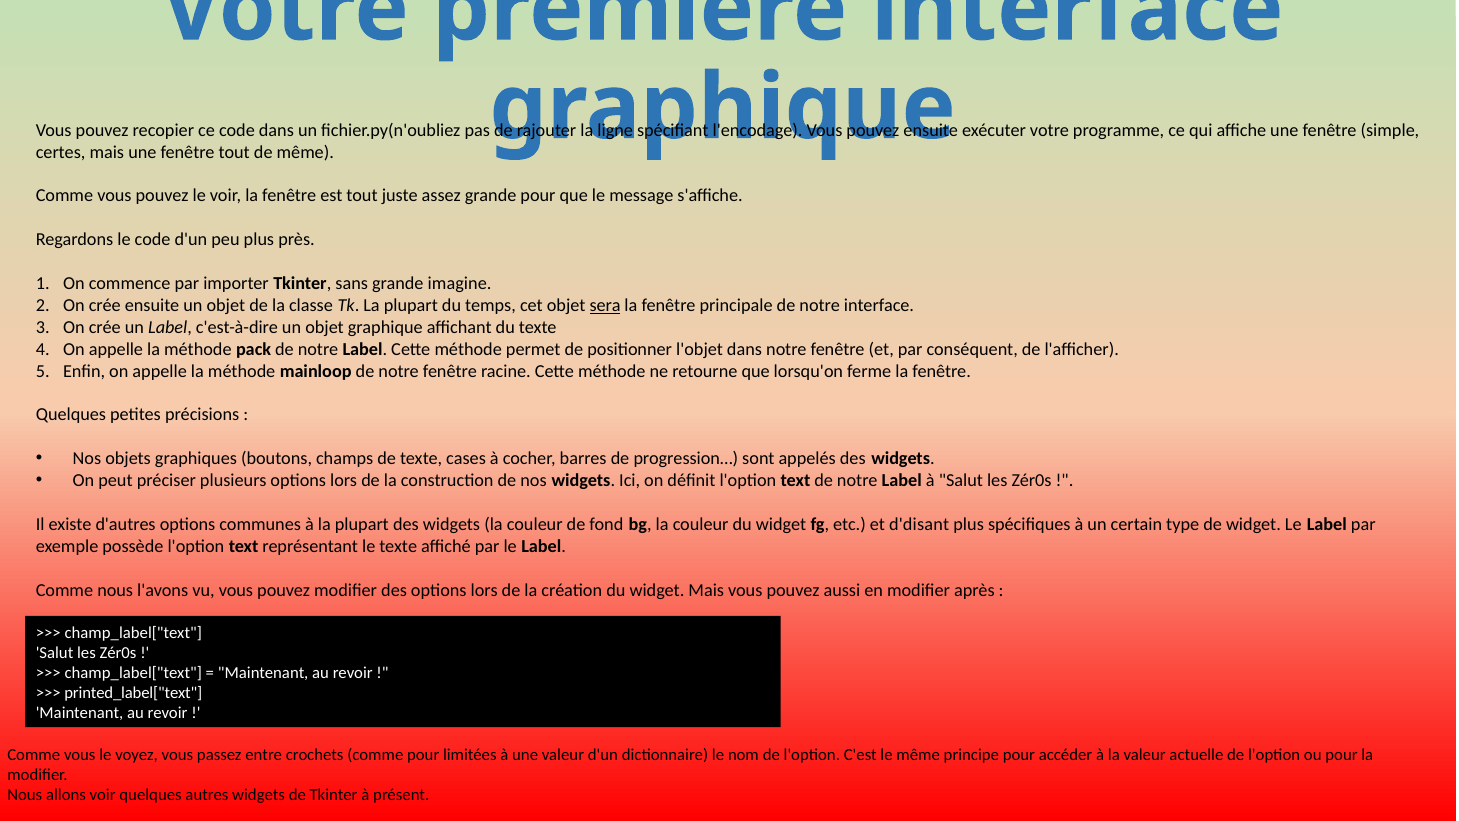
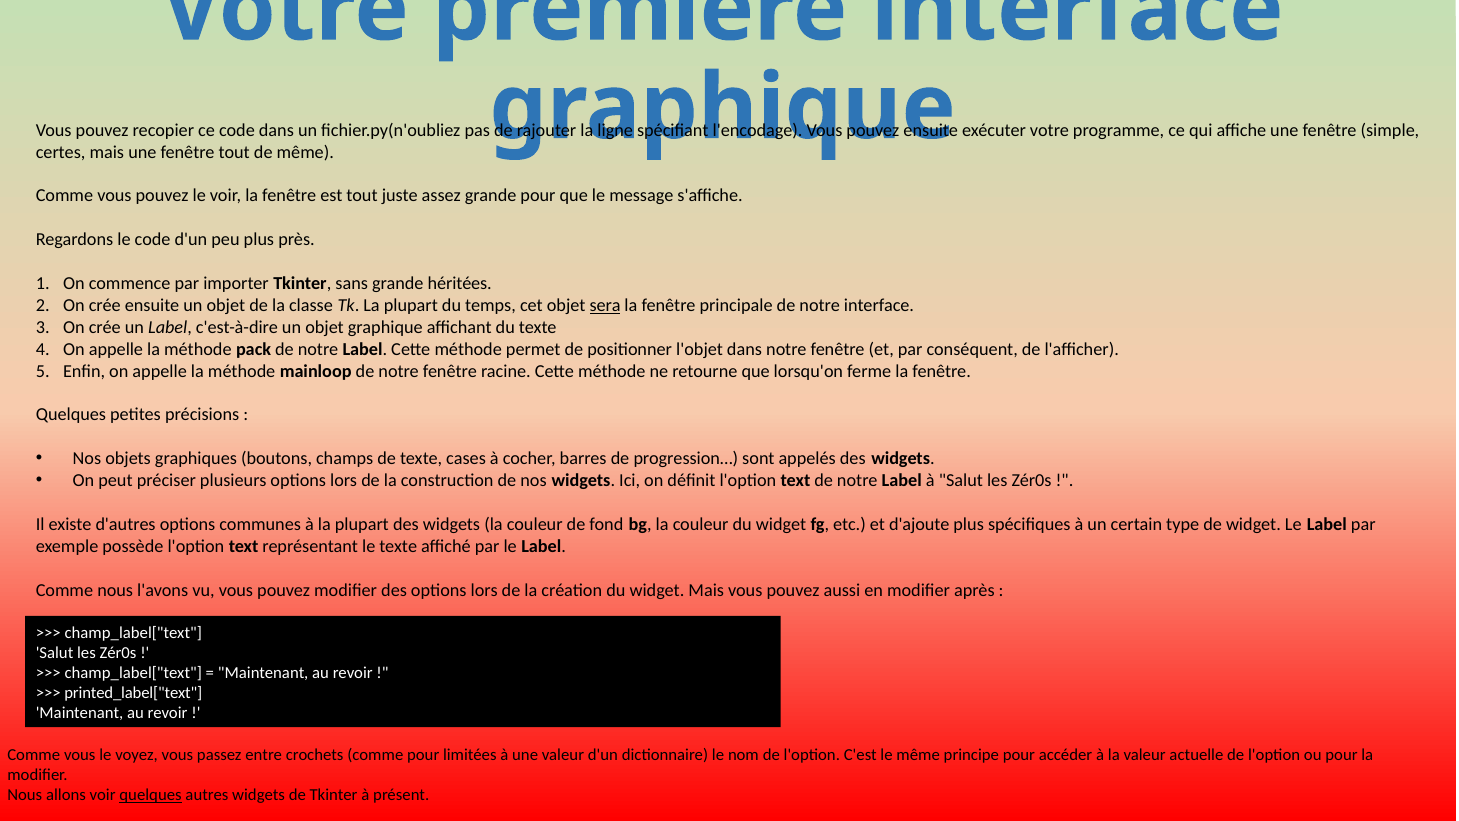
imagine: imagine -> héritées (460, 283)
d'disant: d'disant -> d'ajoute (919, 524)
quelques underline: none -> present (151, 795)
